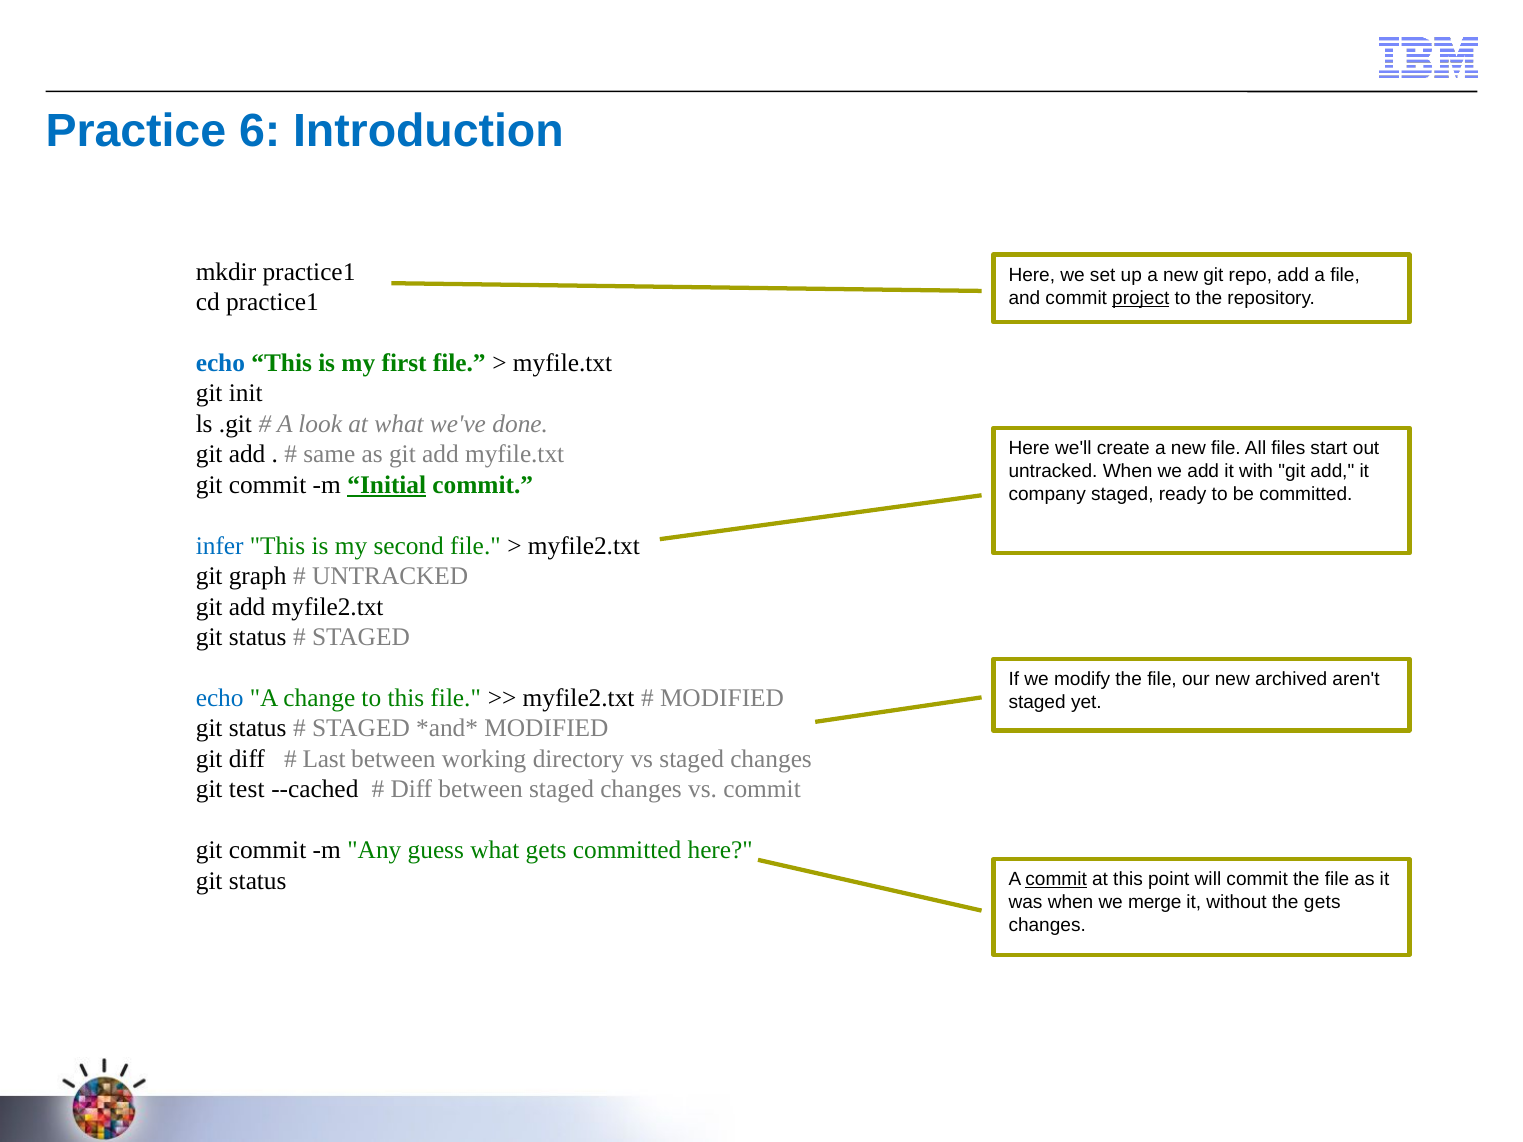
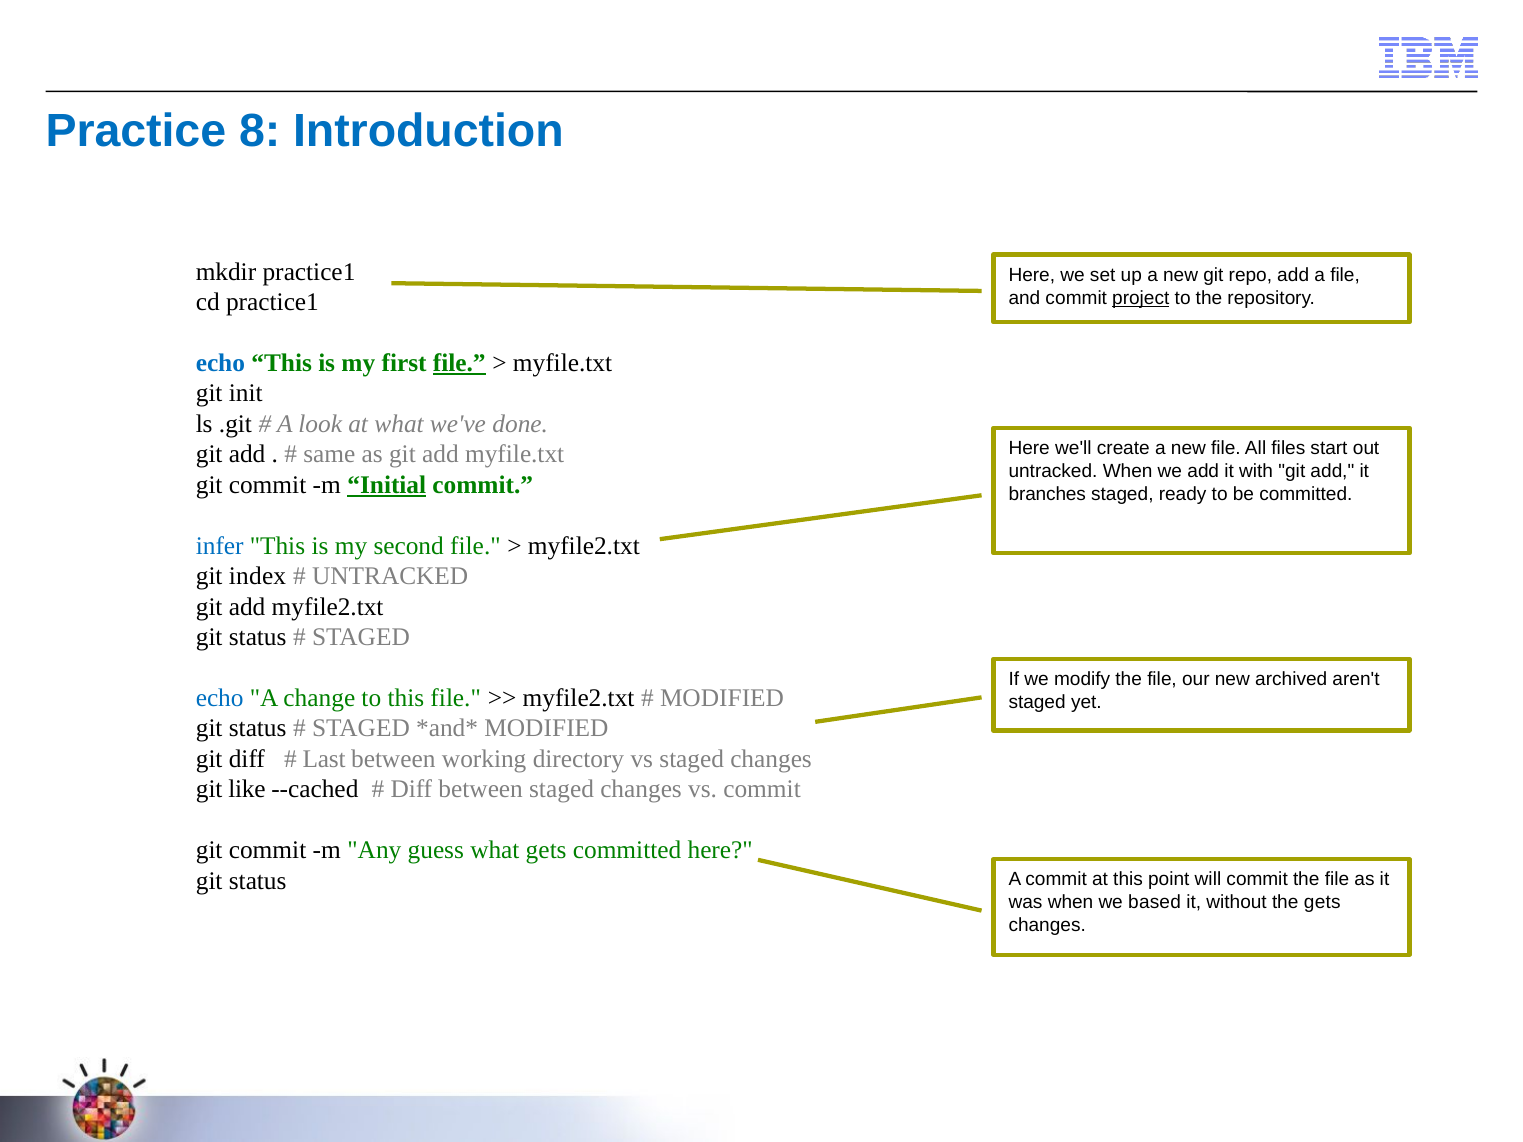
6: 6 -> 8 (260, 131)
file underline: none -> present (459, 363)
company: company -> branches (1047, 494)
graph: graph -> index (258, 576)
test: test -> like (247, 790)
commit underline: present -> none (1056, 880)
merge: merge -> based (1155, 903)
